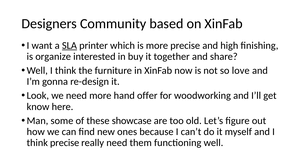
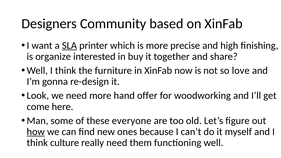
know: know -> come (38, 107)
showcase: showcase -> everyone (132, 121)
how underline: none -> present (36, 132)
think precise: precise -> culture (65, 143)
